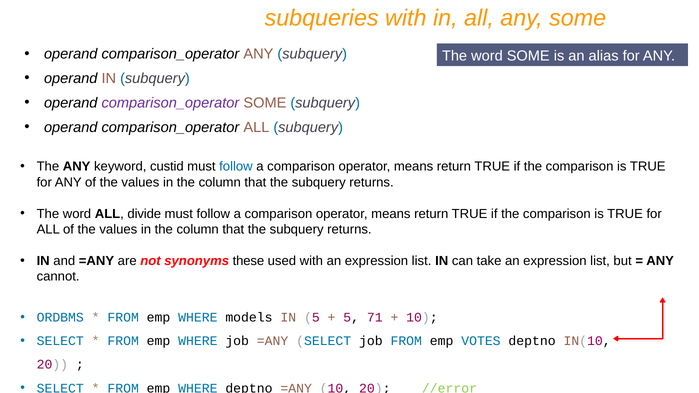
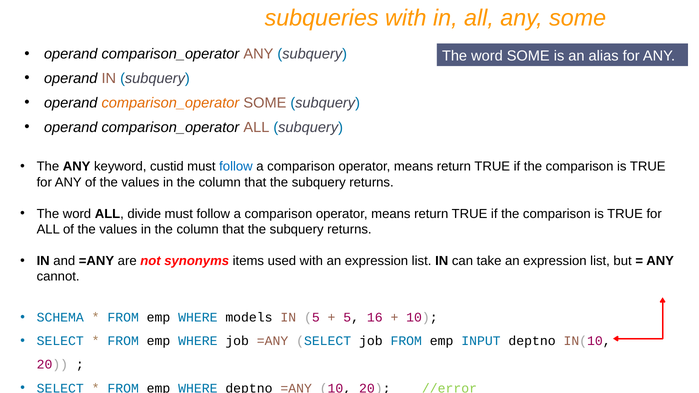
comparison_operator colour: purple -> orange (170, 103)
these: these -> items (248, 261)
ORDBMS: ORDBMS -> SCHEMA (60, 318)
71: 71 -> 16 (375, 318)
VOTES: VOTES -> INPUT (481, 341)
